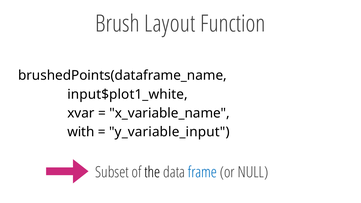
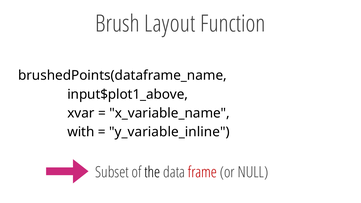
input$plot1_white: input$plot1_white -> input$plot1_above (128, 94)
y_variable_input: y_variable_input -> y_variable_inline (169, 132)
frame colour: blue -> red (202, 172)
